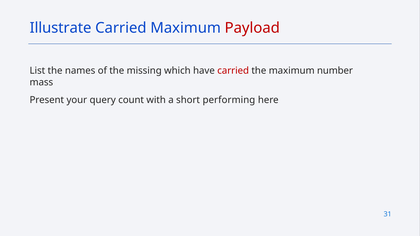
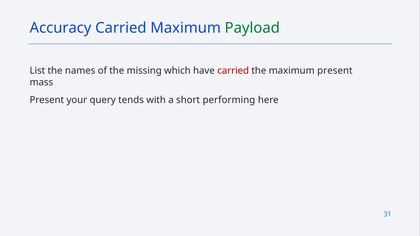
Illustrate: Illustrate -> Accuracy (61, 28)
Payload colour: red -> green (252, 28)
maximum number: number -> present (335, 71)
count: count -> tends (131, 100)
